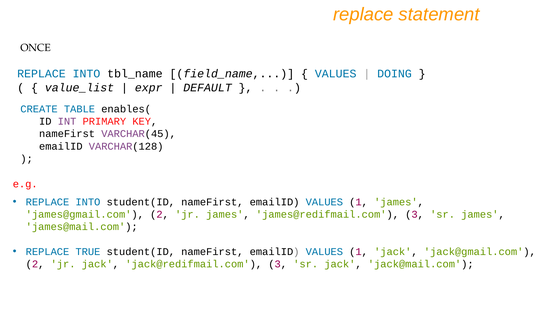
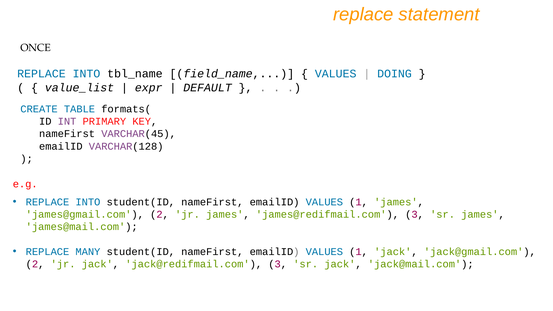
enables(: enables( -> formats( (126, 109)
TRUE: TRUE -> MANY (88, 252)
